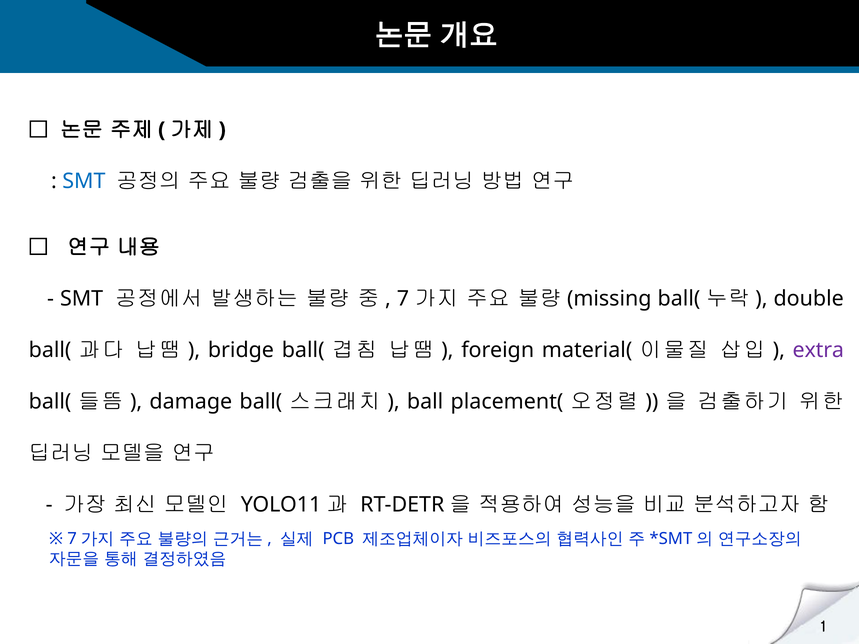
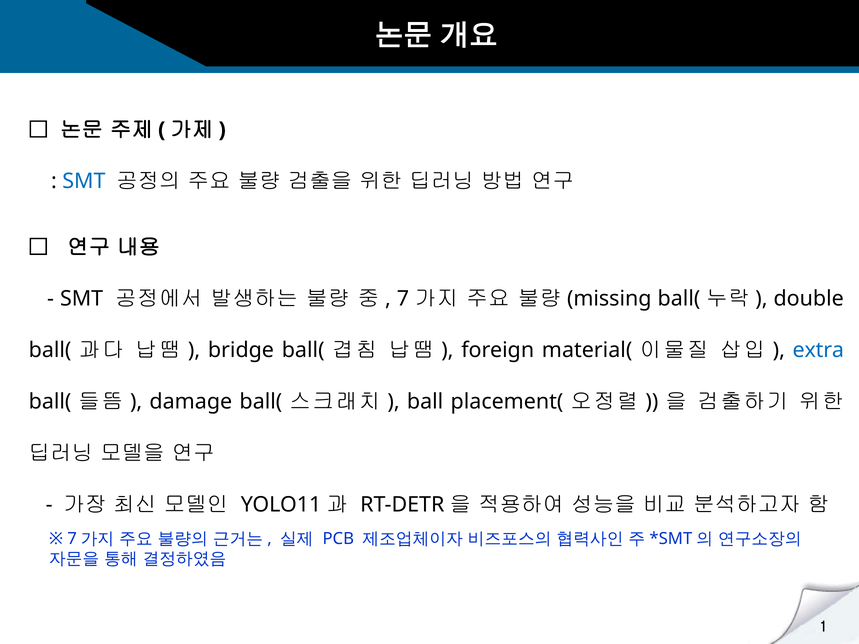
extra colour: purple -> blue (818, 350)
